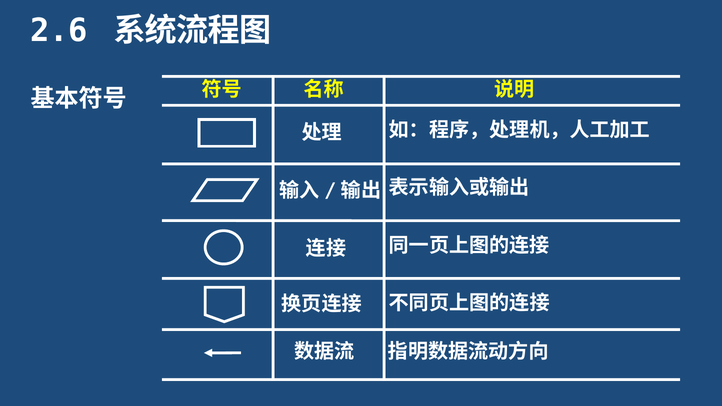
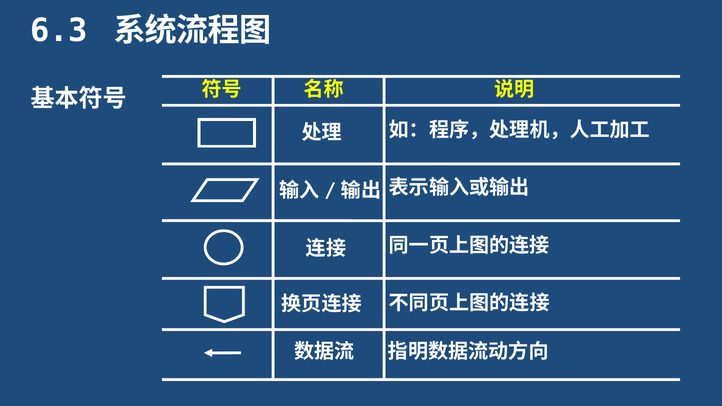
2.6: 2.6 -> 6.3 (59, 31)
